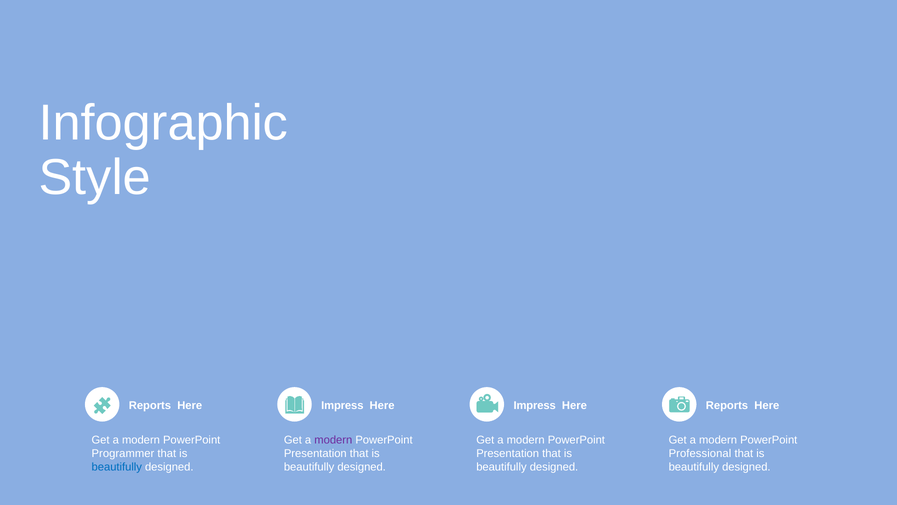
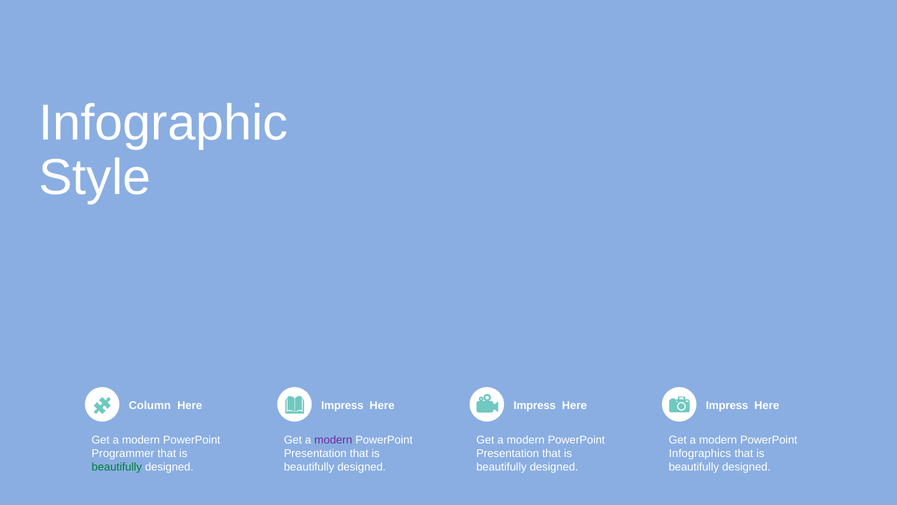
Reports: Reports -> Column (150, 405)
Reports: Reports -> Impress (727, 405)
Professional: Professional -> Infographics (700, 453)
beautifully colour: blue -> green (117, 467)
